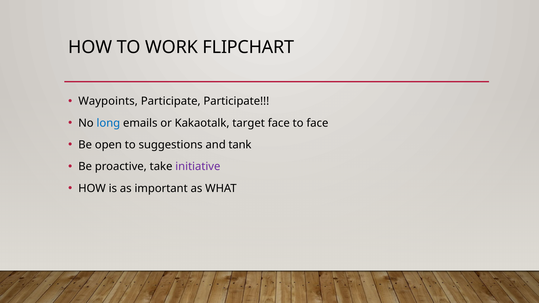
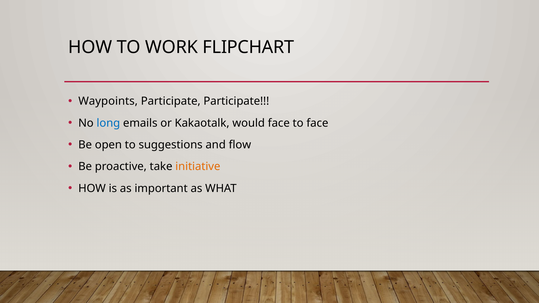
target: target -> would (249, 123)
tank: tank -> flow (240, 145)
initiative colour: purple -> orange (198, 167)
